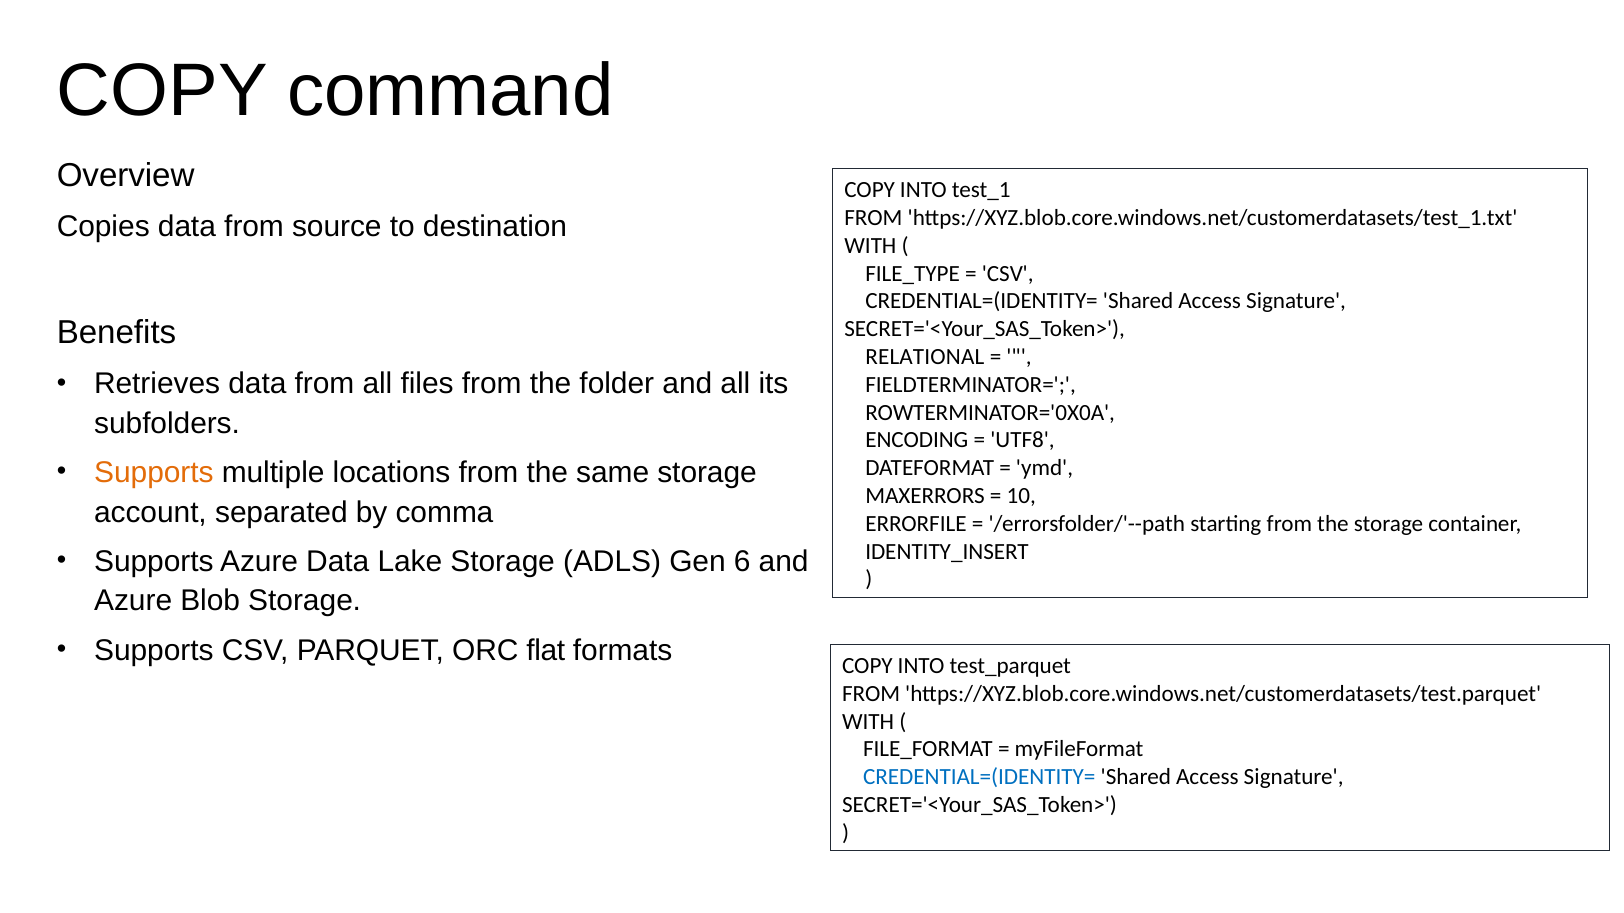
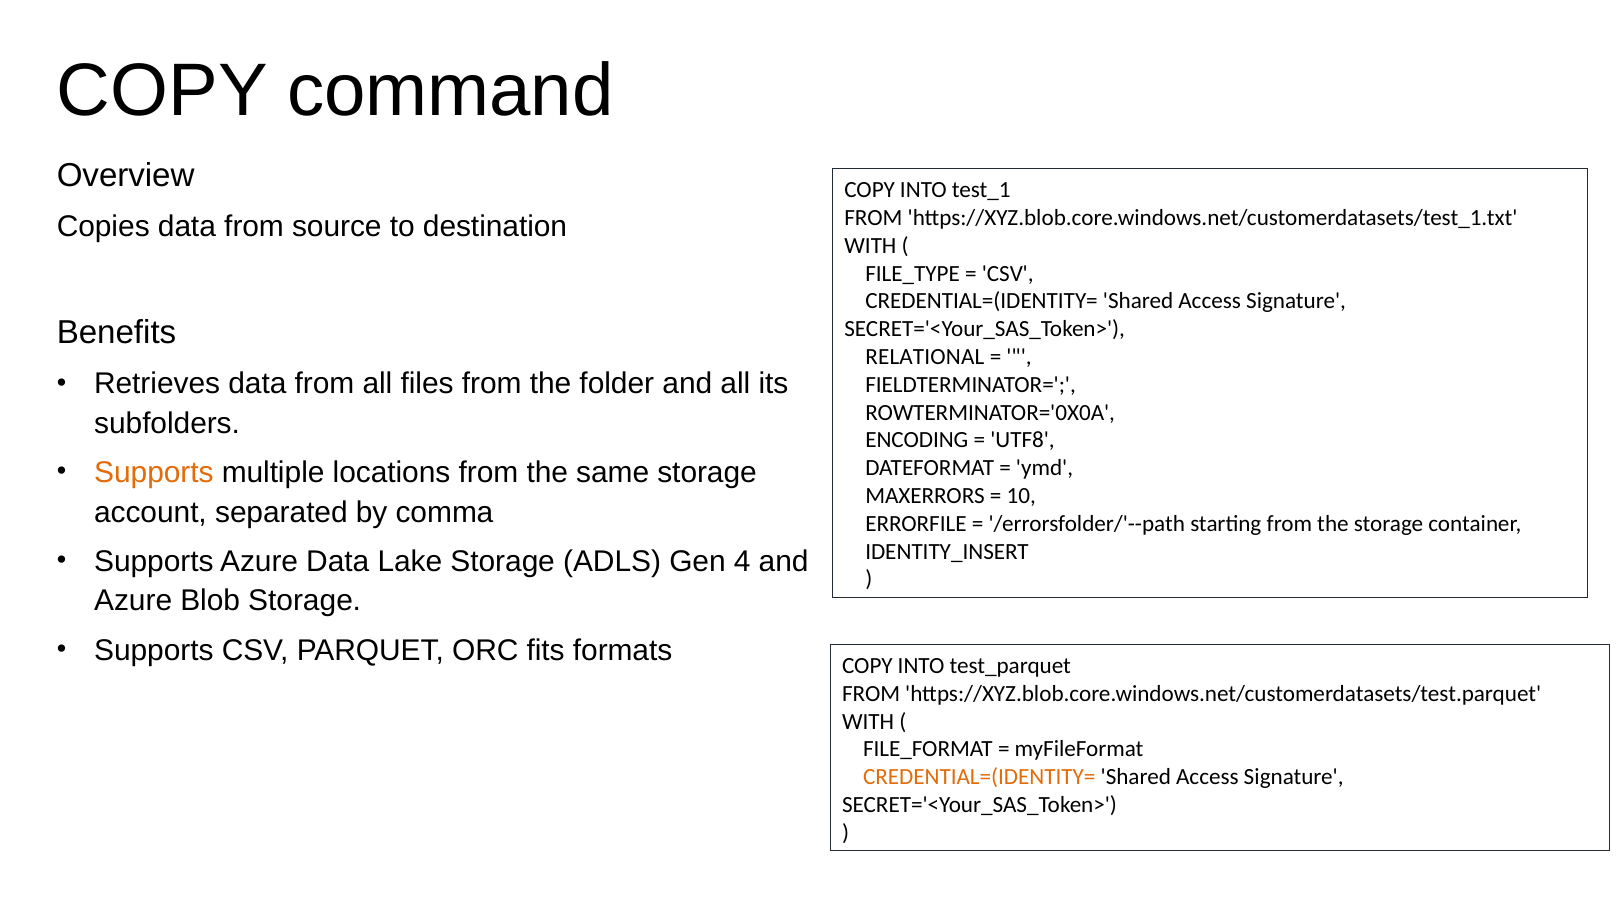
6: 6 -> 4 (742, 562)
flat: flat -> fits (546, 651)
CREDENTIAL=(IDENTITY= colour: blue -> orange (979, 778)
